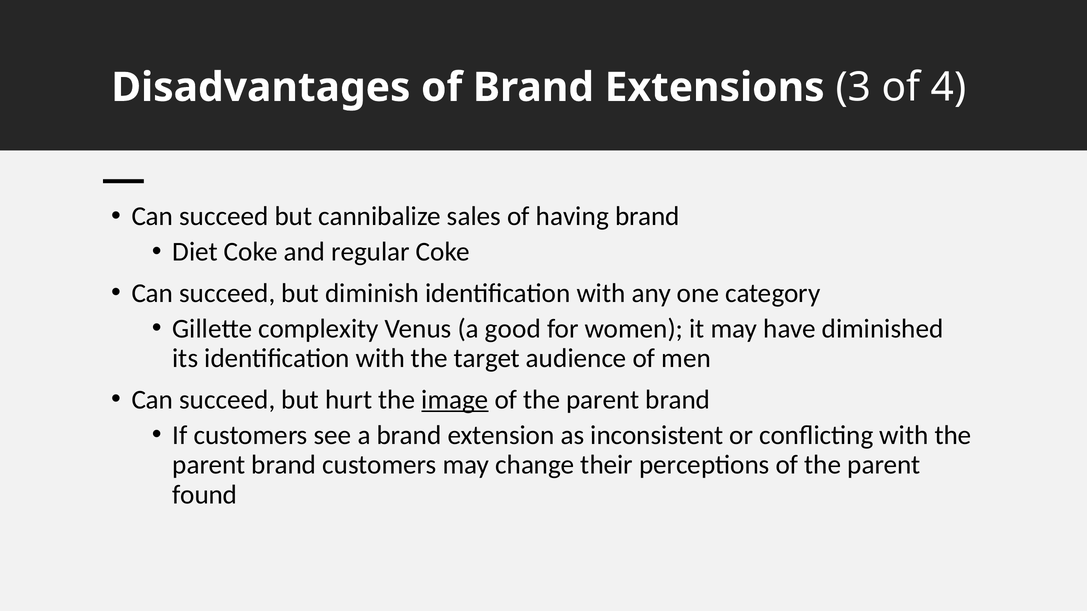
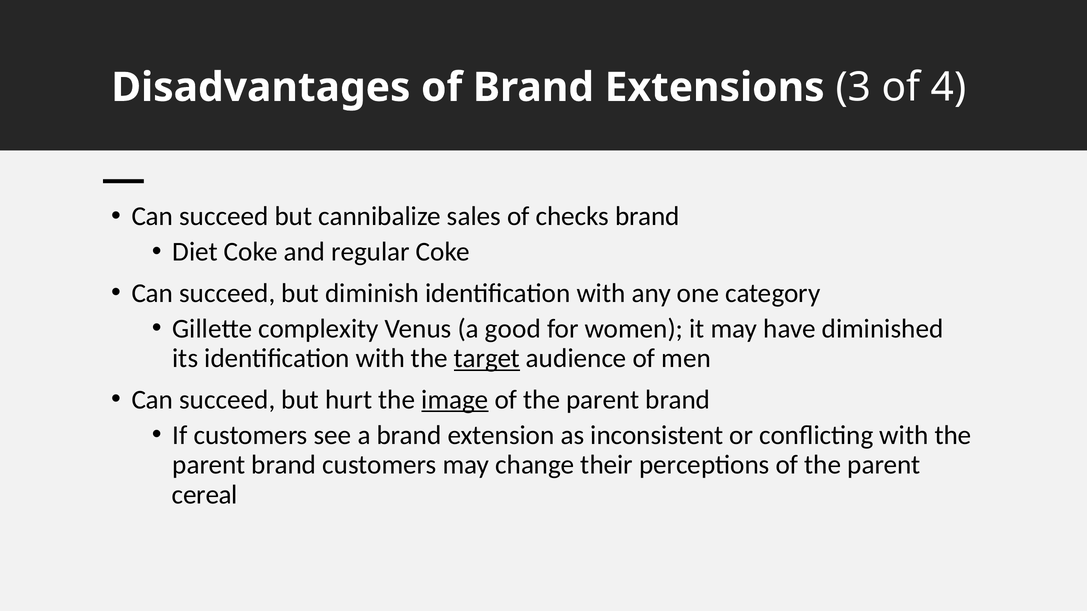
having: having -> checks (572, 217)
target underline: none -> present (487, 359)
found: found -> cereal (205, 495)
